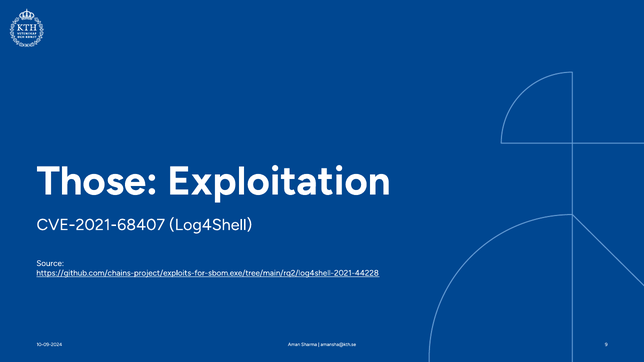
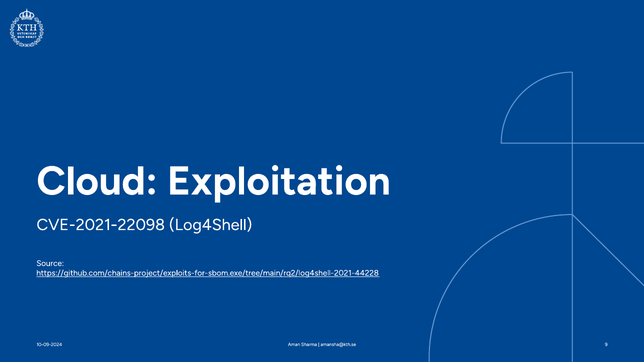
Those: Those -> Cloud (97, 181)
CVE-2021-68407: CVE-2021-68407 -> CVE-2021-22098 (101, 225)
